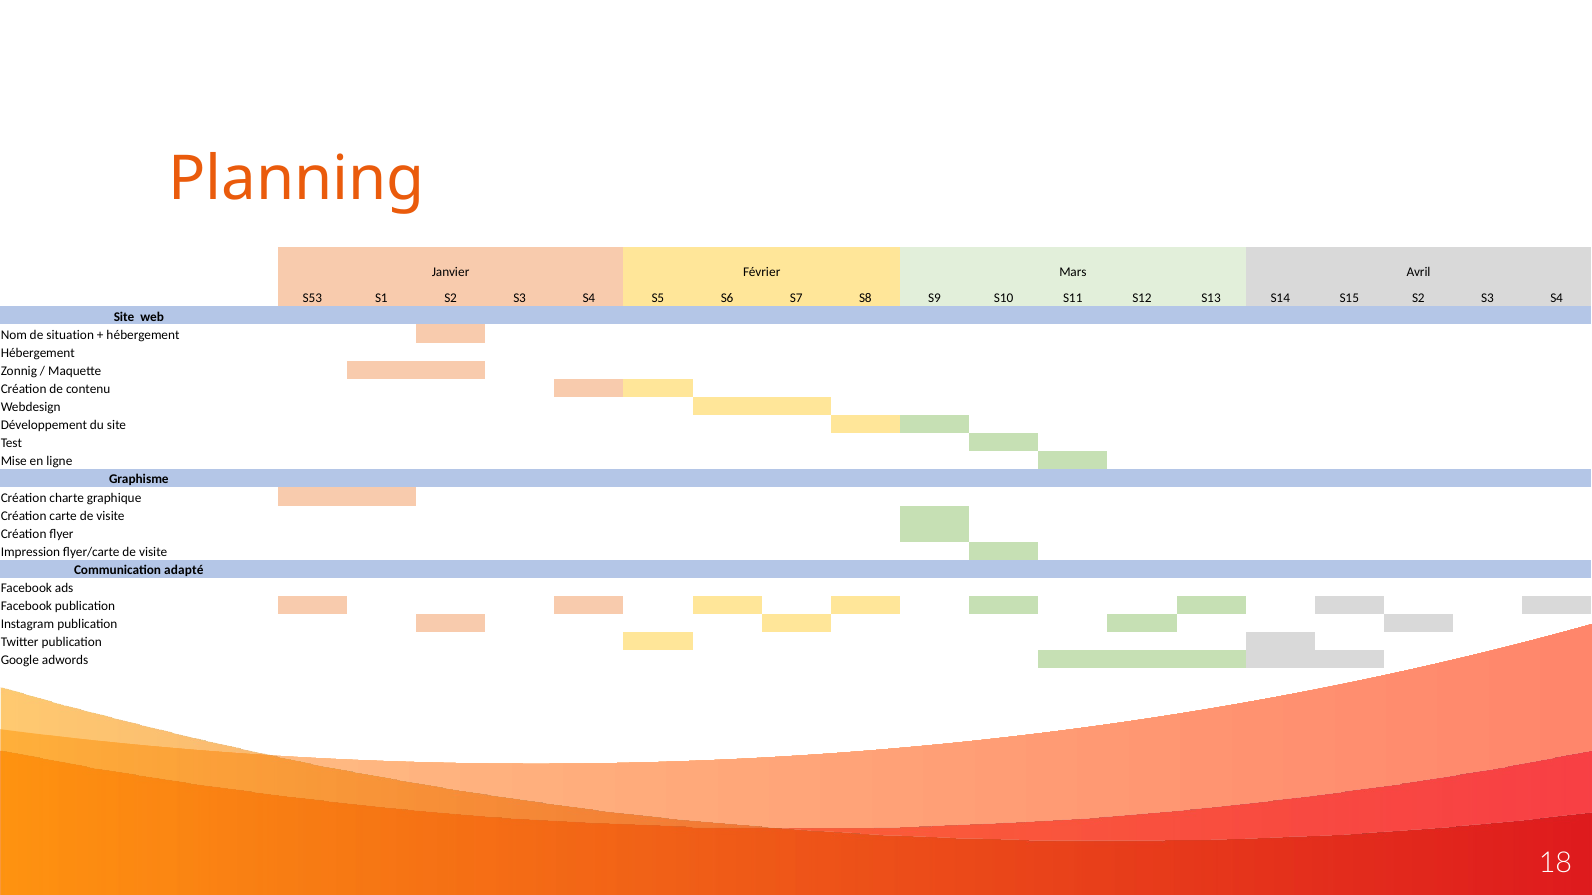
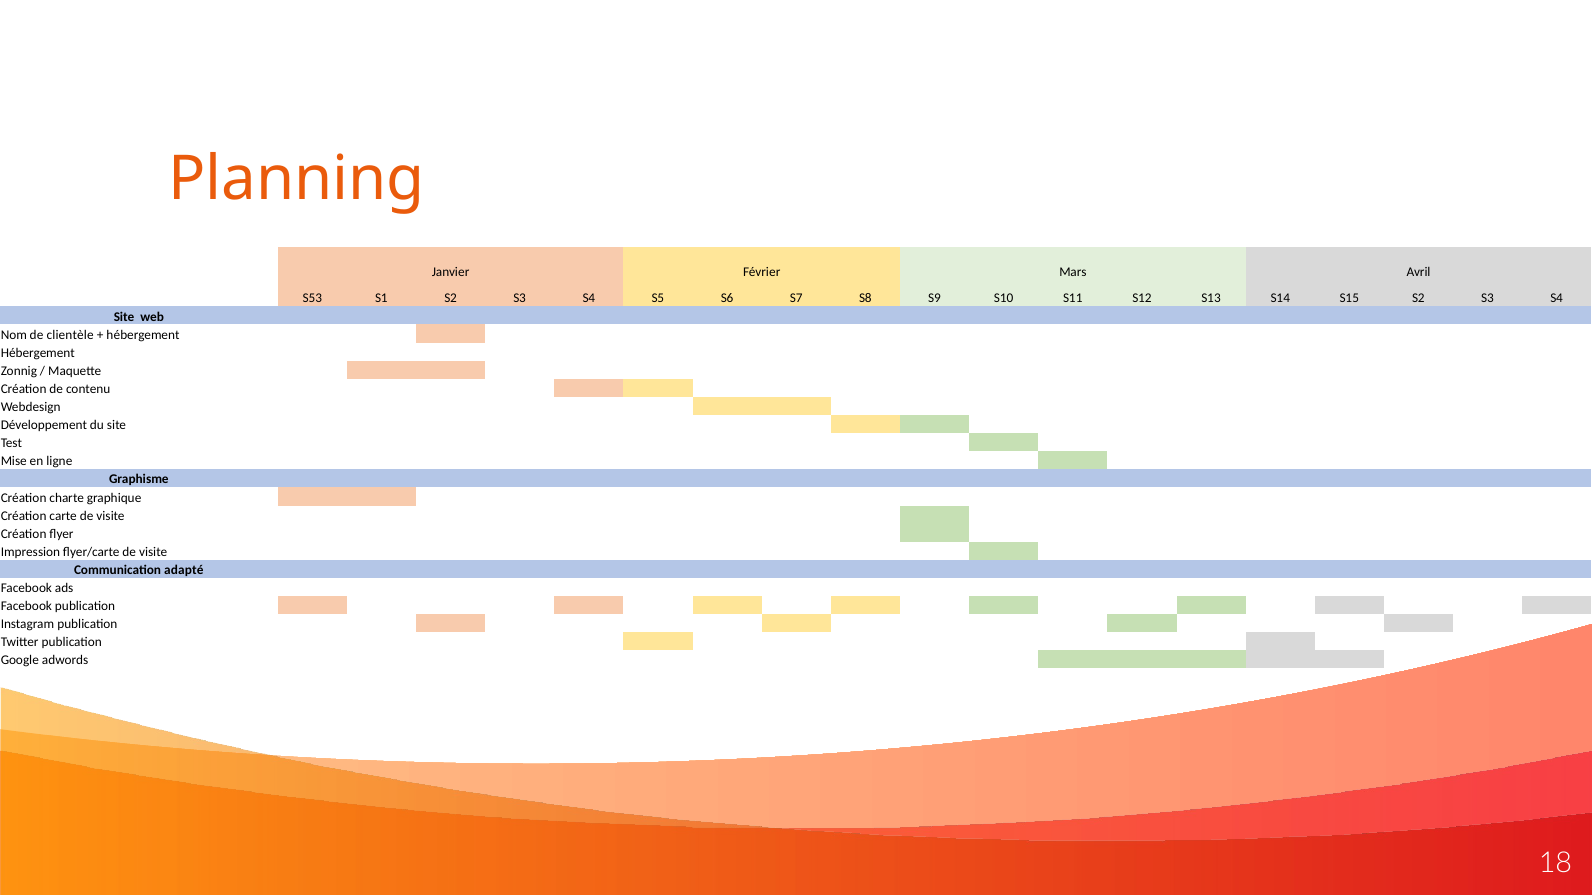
situation: situation -> clientèle (70, 335)
